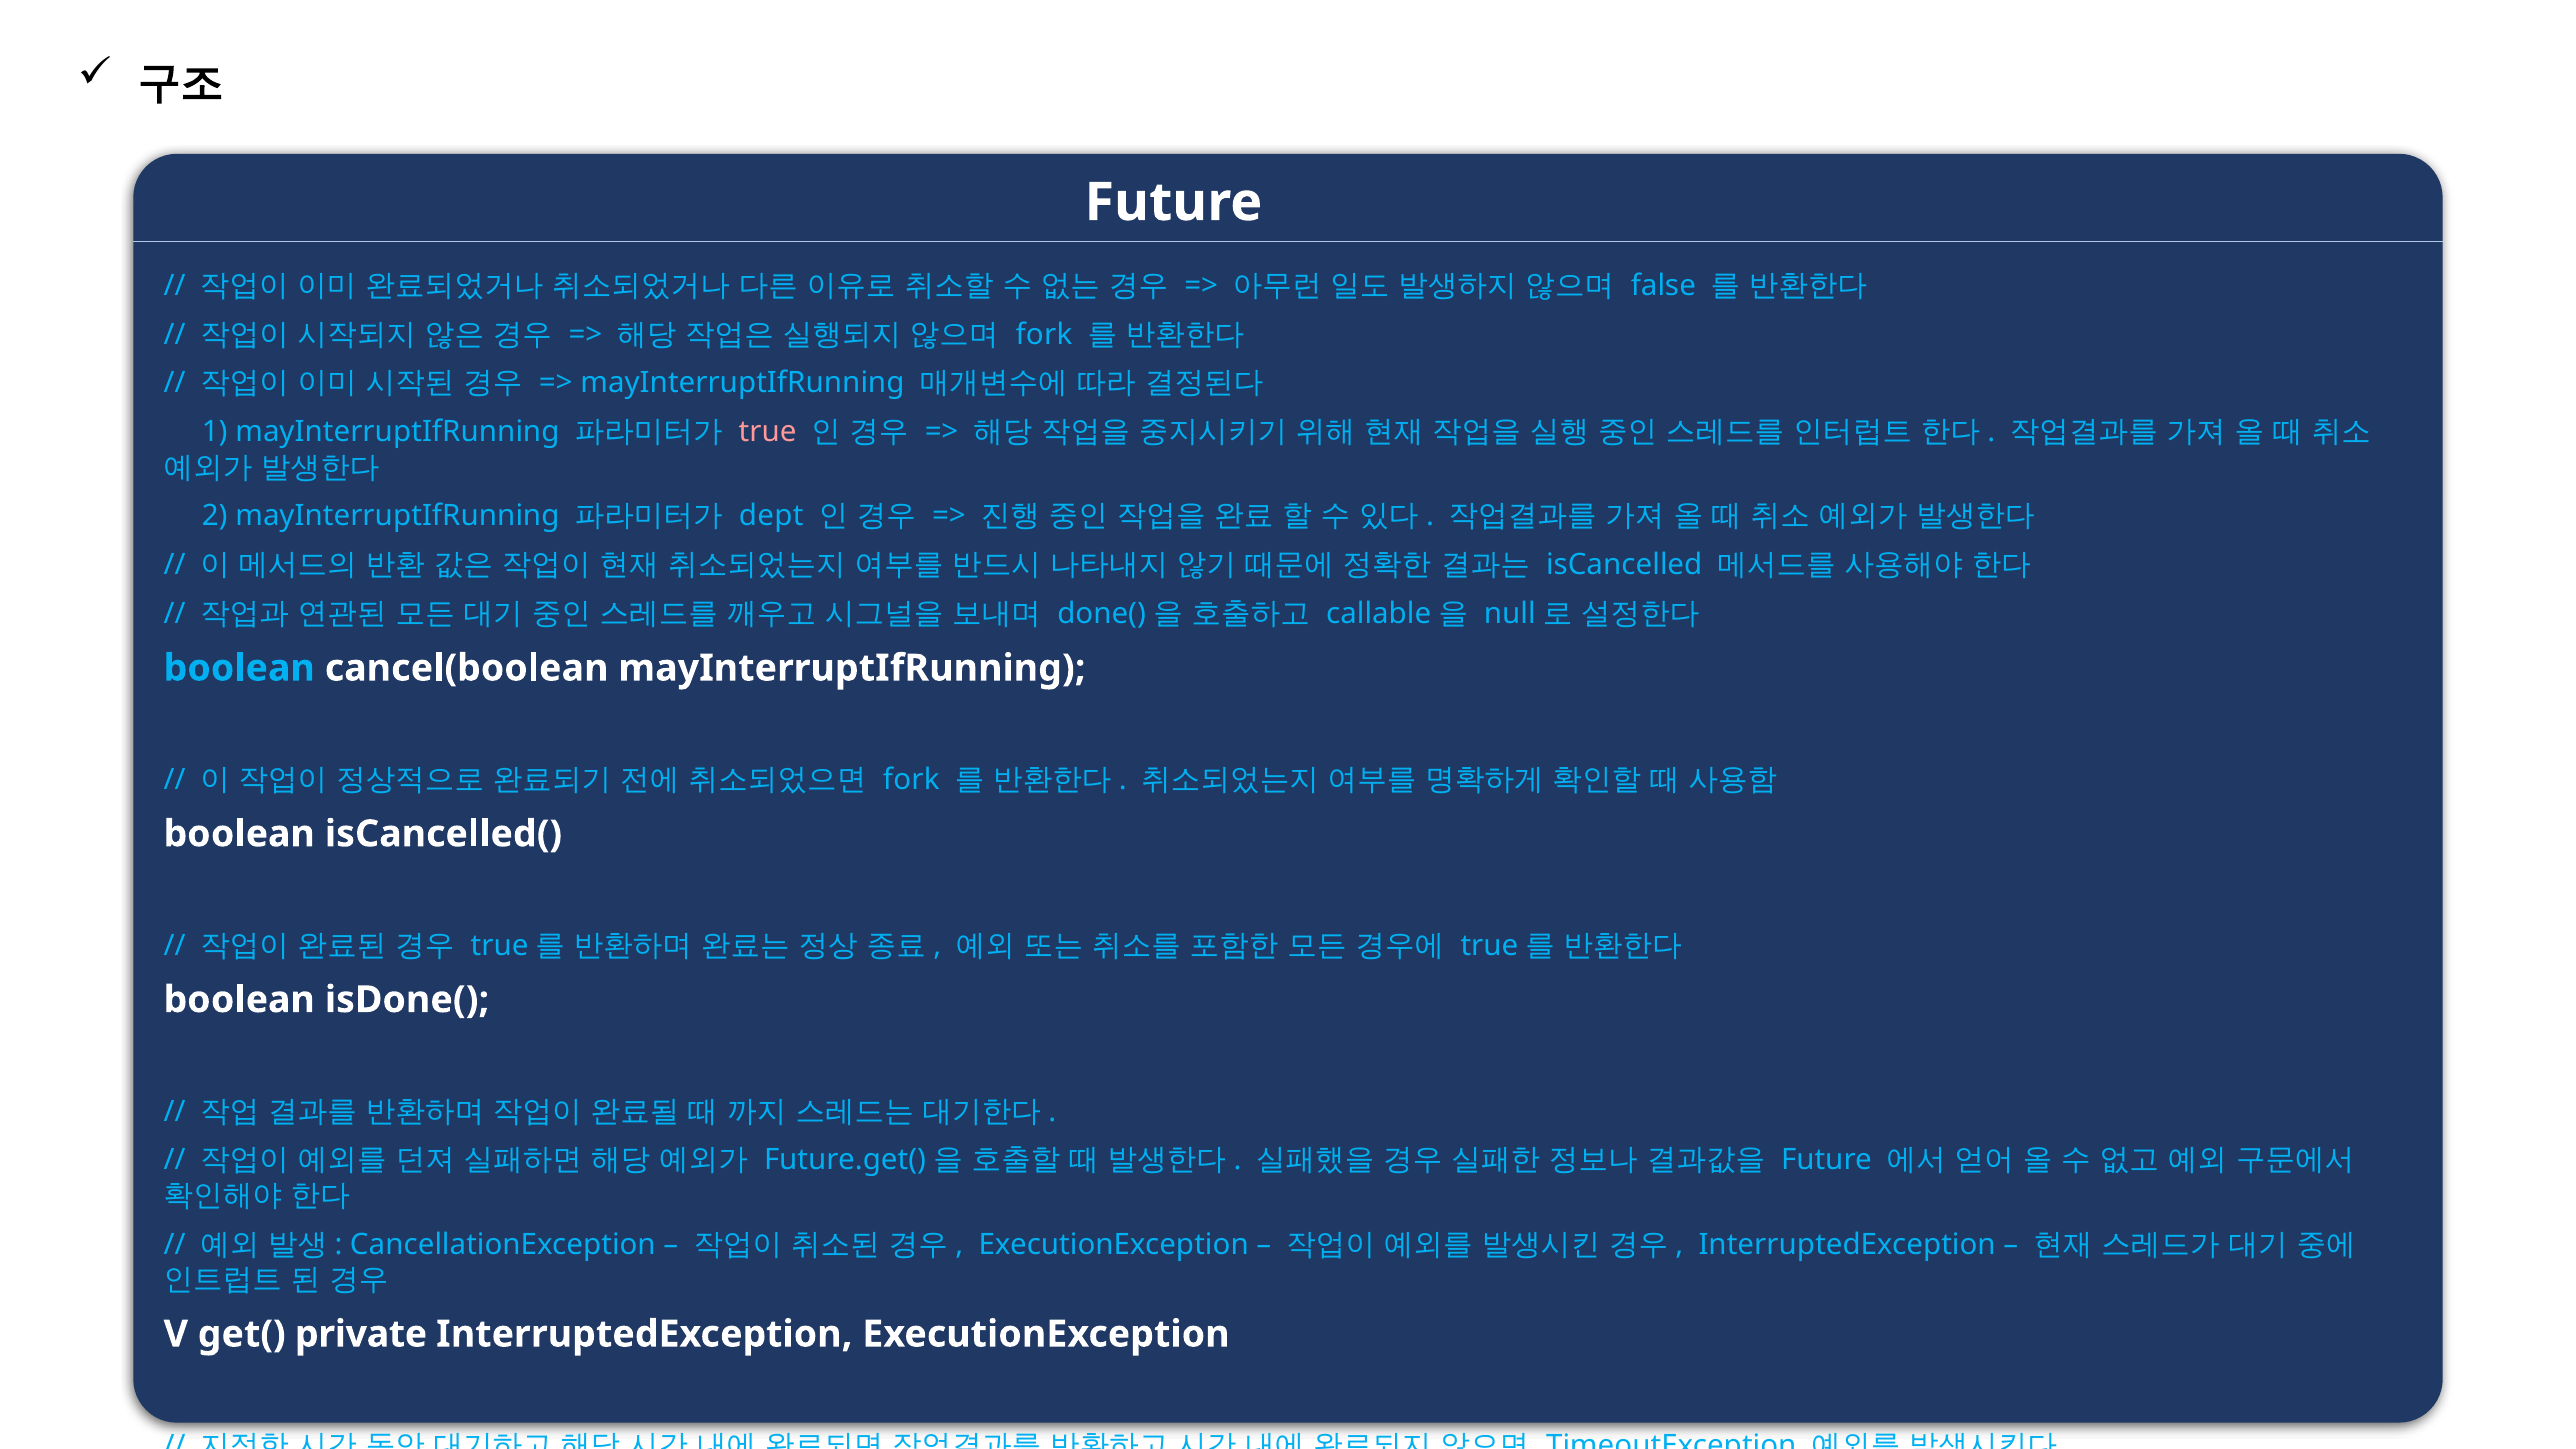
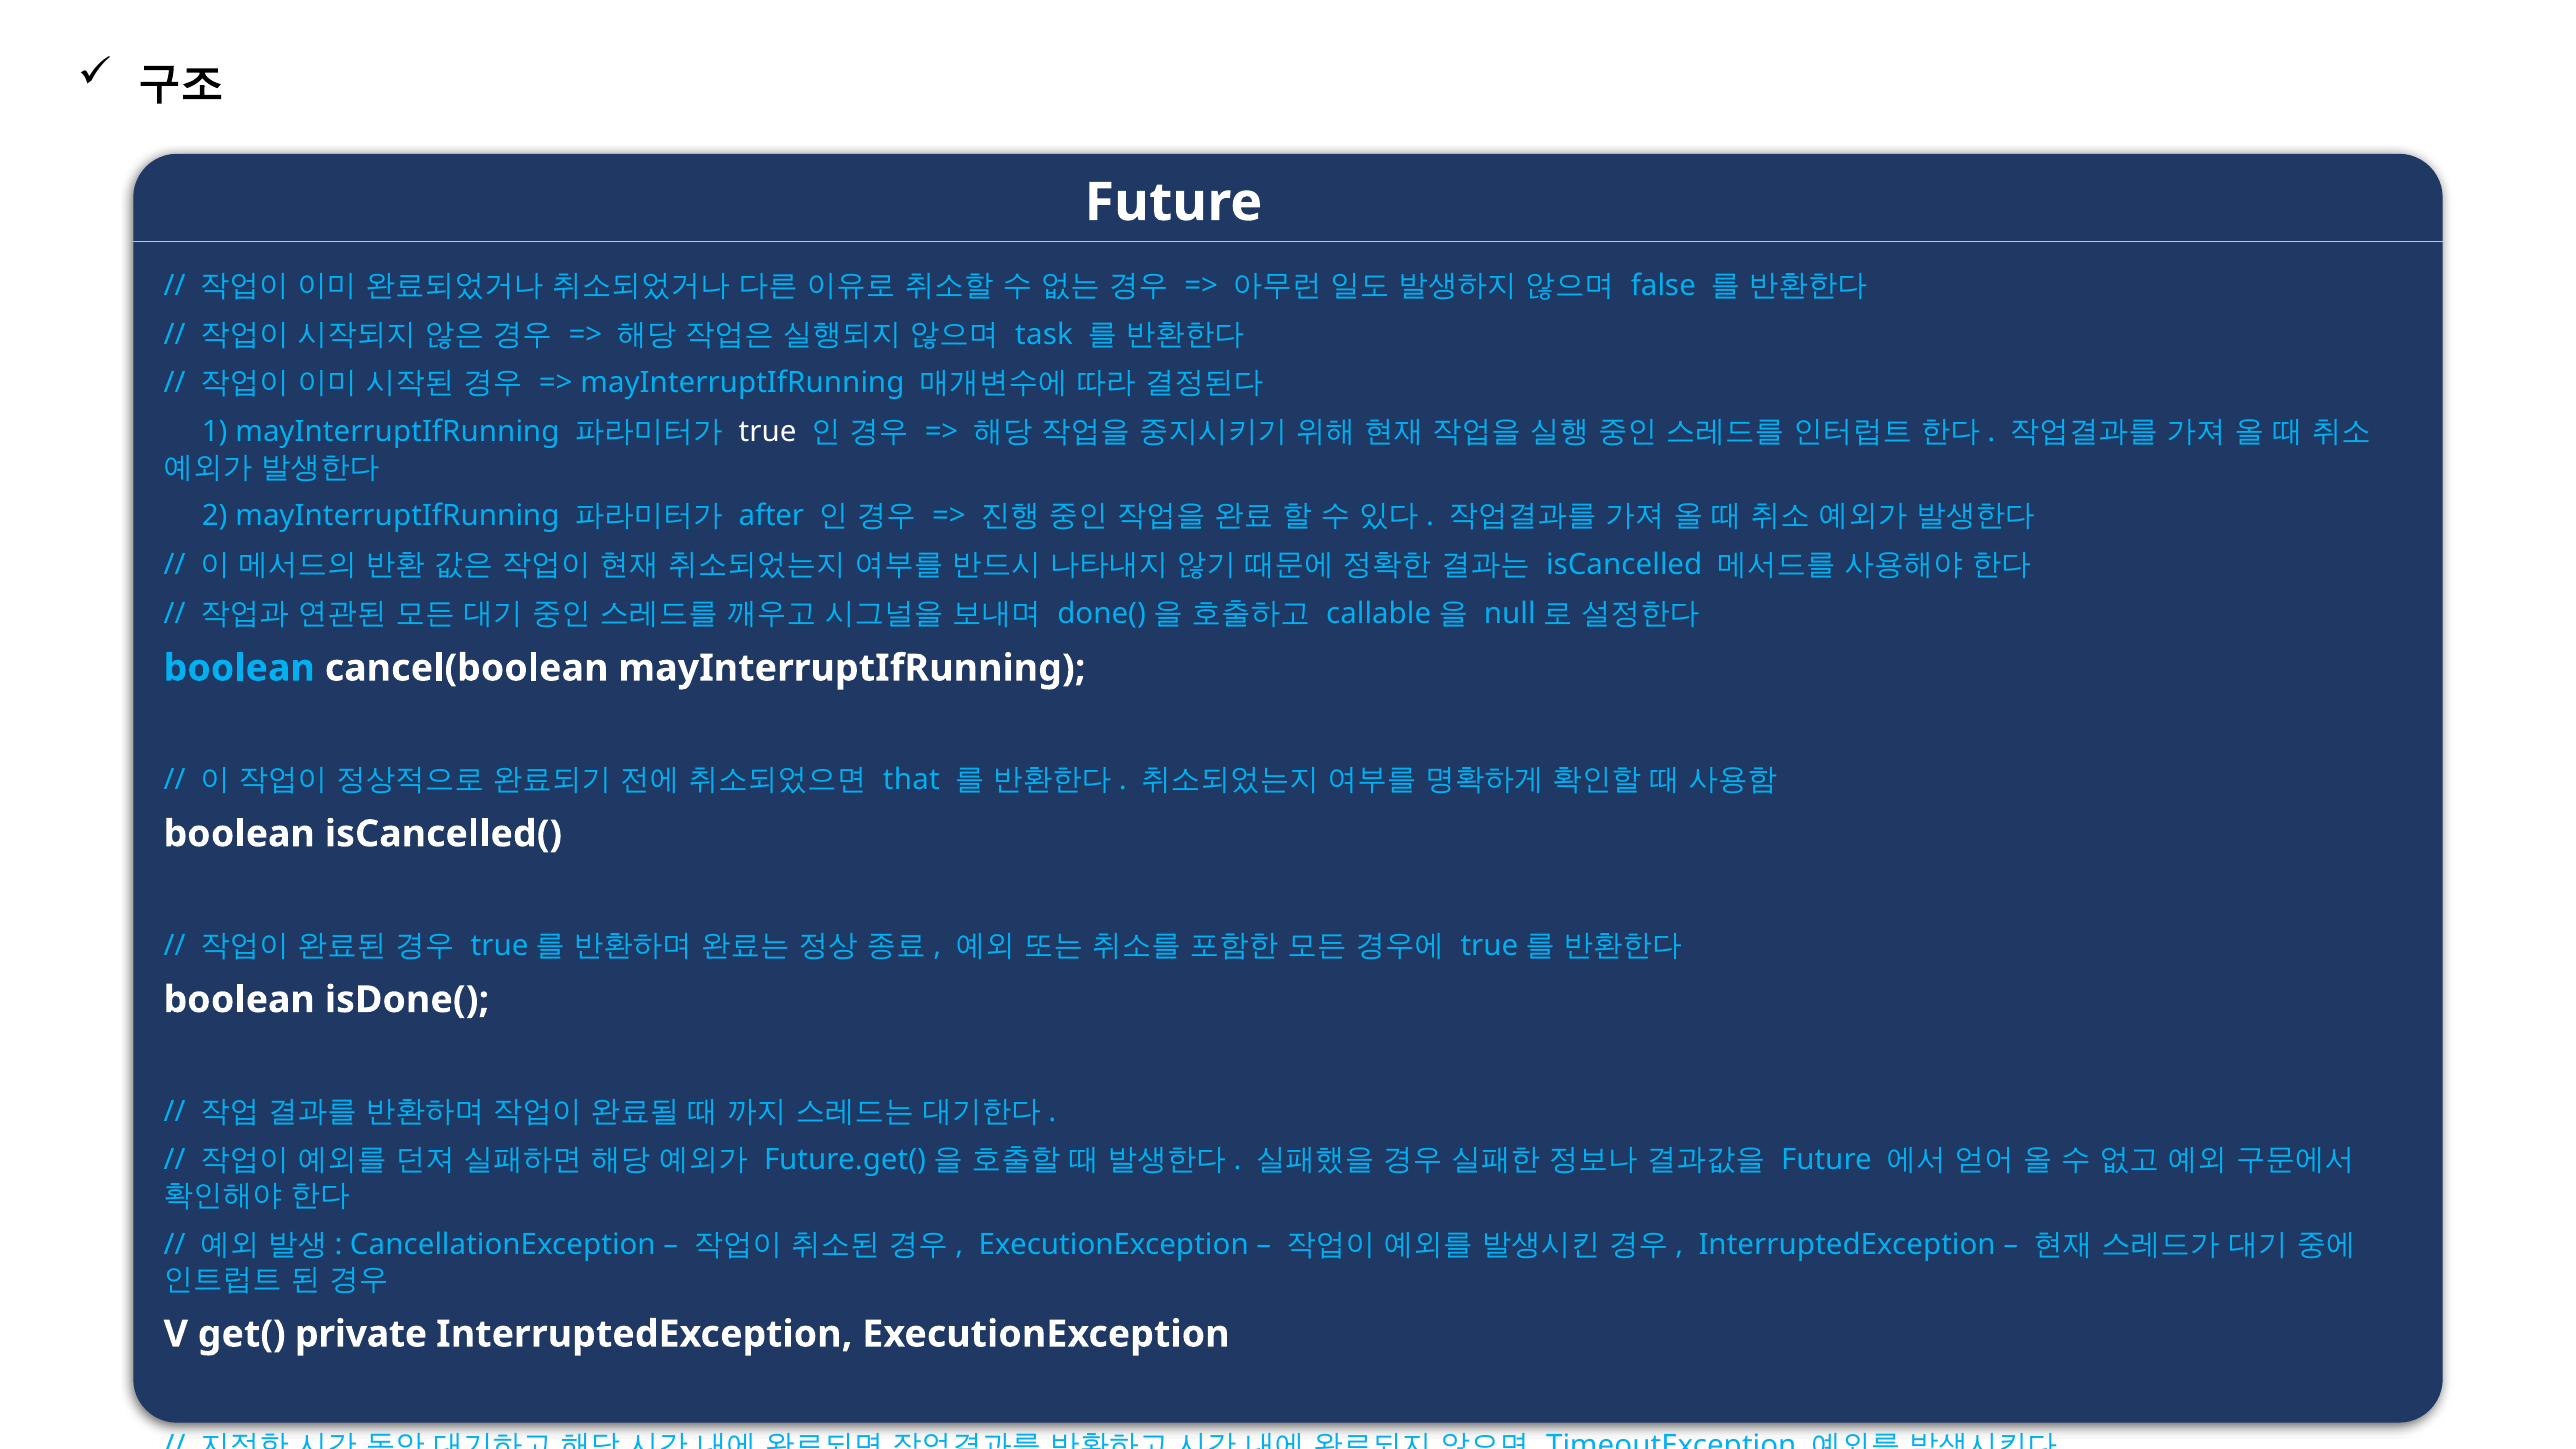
fork: fork -> task (1044, 334)
true colour: pink -> white (768, 432)
dept: dept -> after (771, 516)
fork: fork -> that (911, 780)
